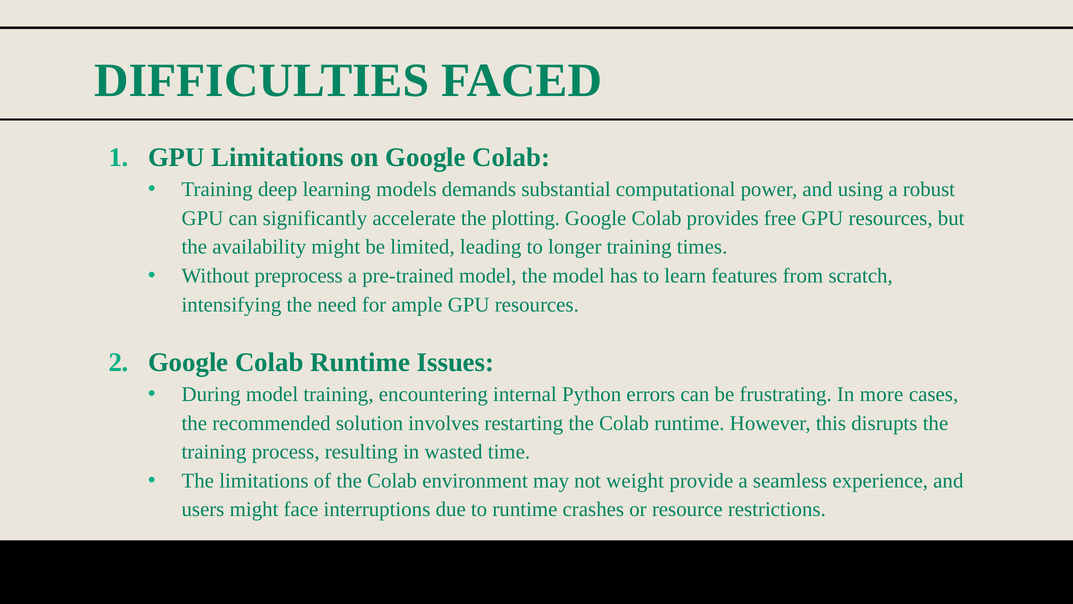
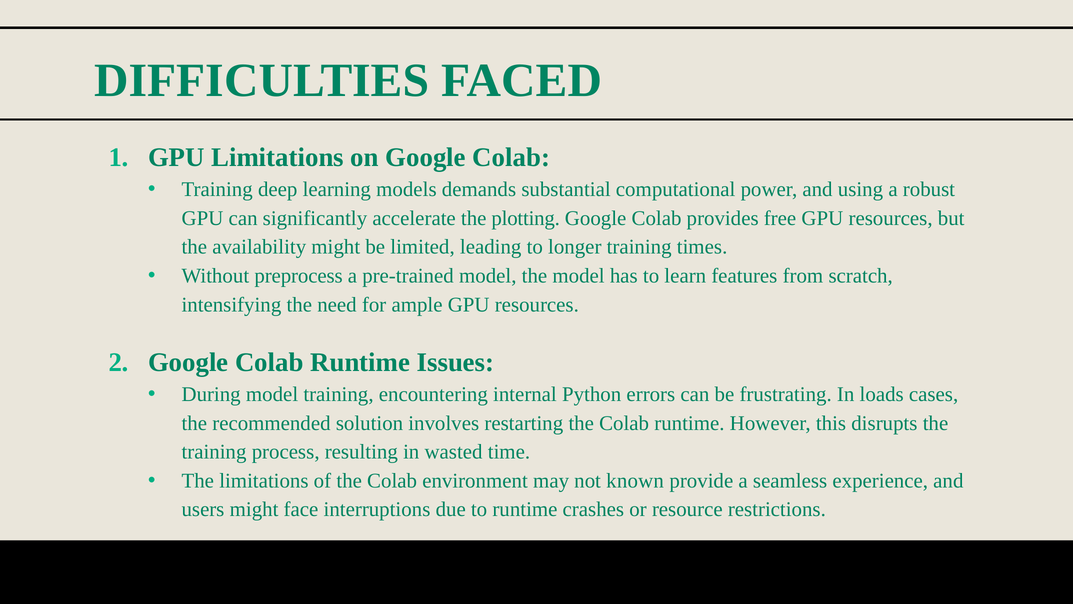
more: more -> loads (882, 394)
weight: weight -> known (635, 480)
